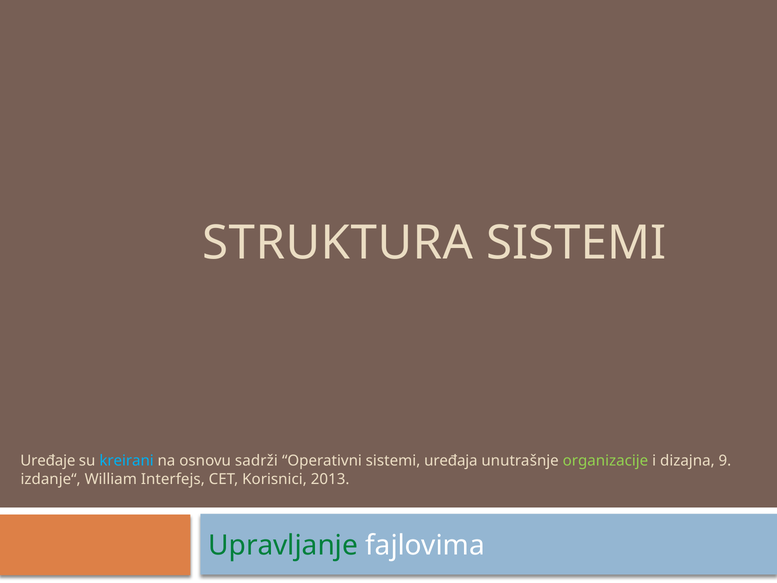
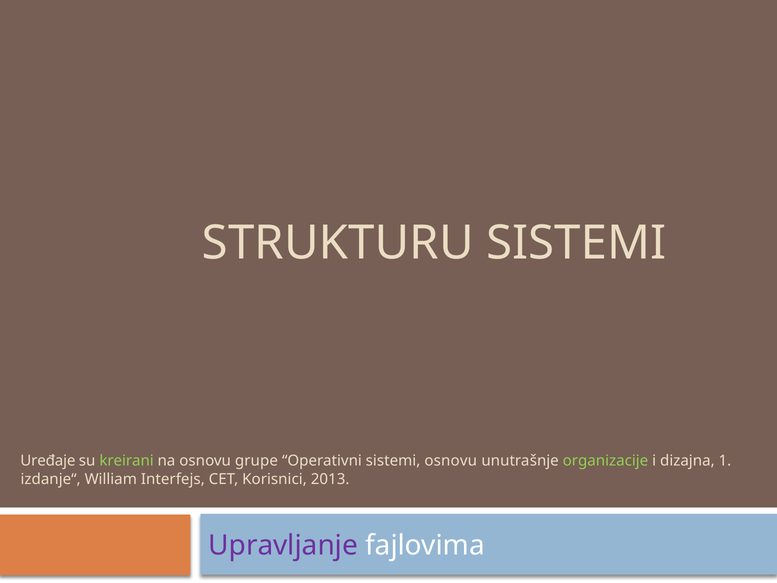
STRUKTURA: STRUKTURA -> STRUKTURU (338, 243)
kreirani colour: light blue -> light green (127, 461)
sadrži: sadrži -> grupe (256, 461)
sistemi uređaja: uređaja -> osnovu (451, 461)
9: 9 -> 1 (725, 461)
Upravljanje colour: green -> purple (283, 545)
